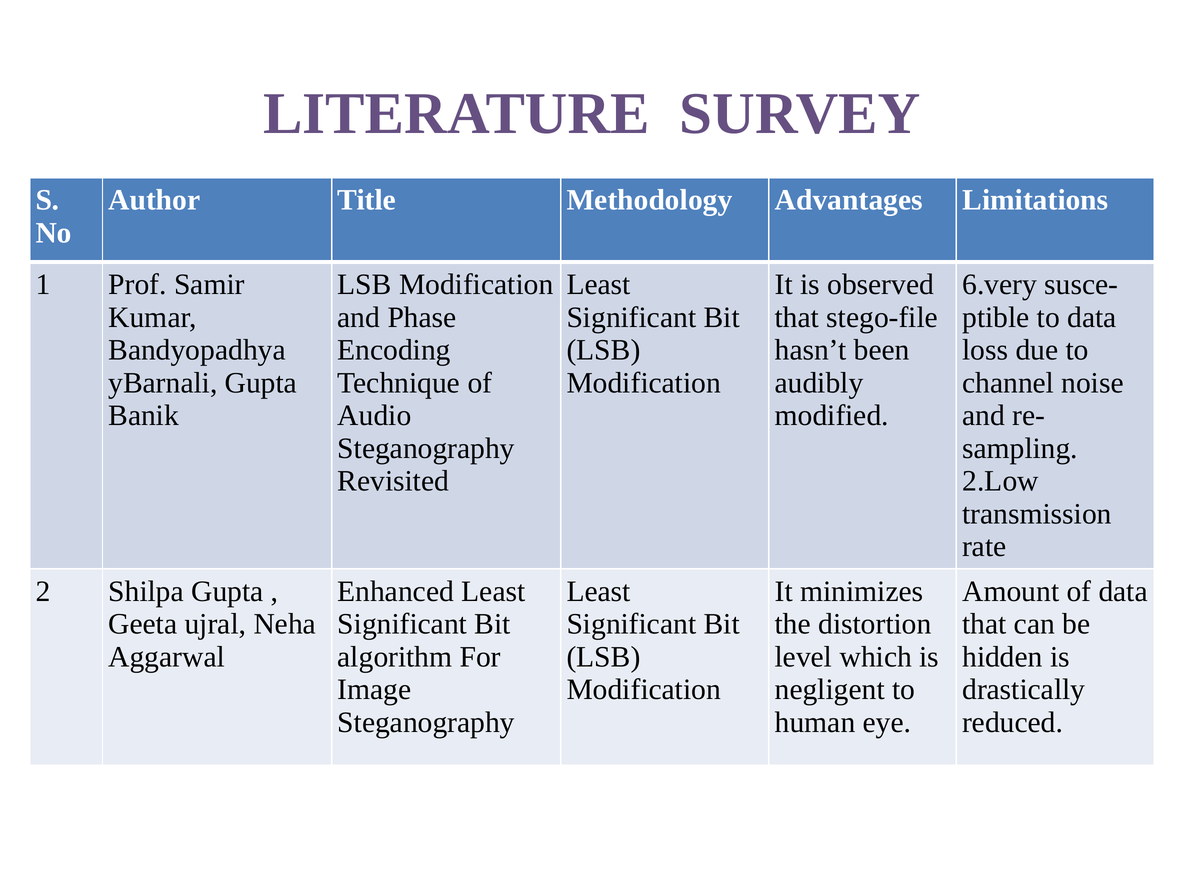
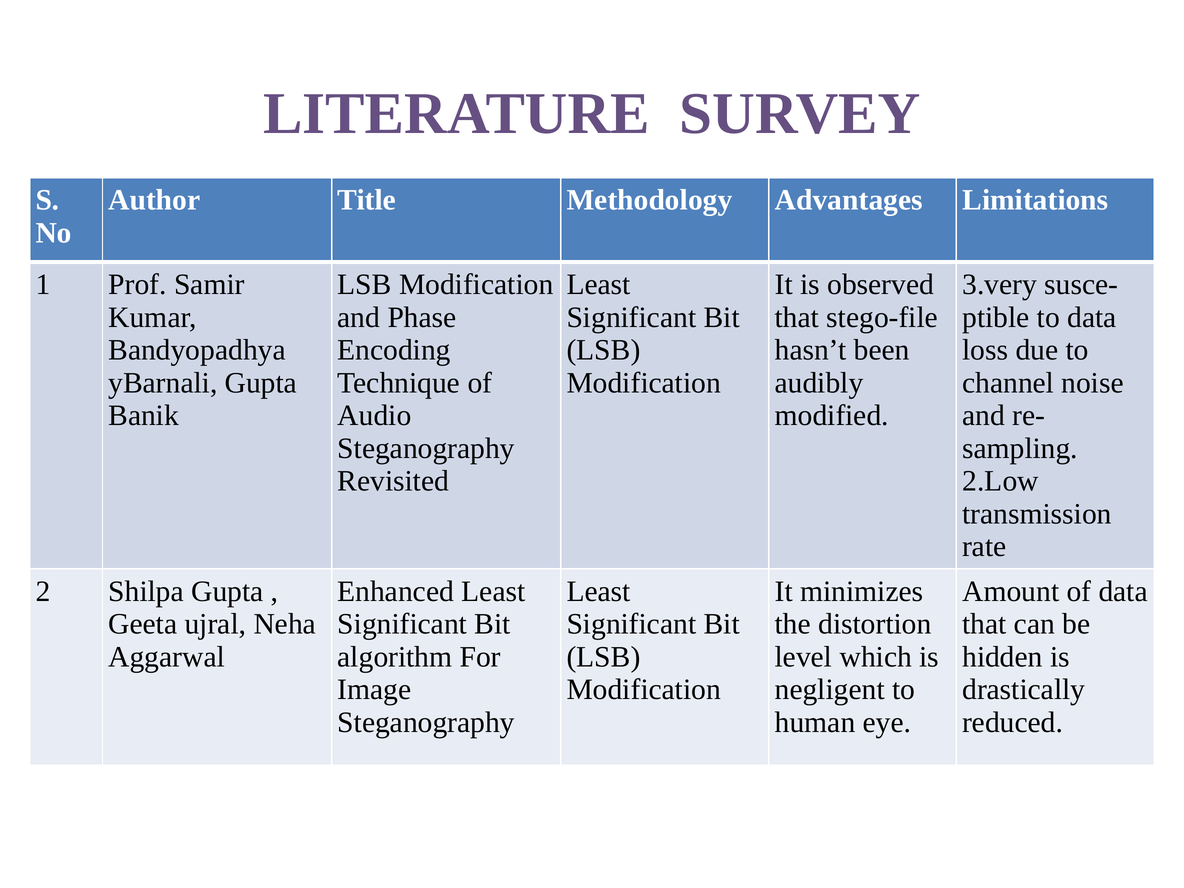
6.very: 6.very -> 3.very (1000, 285)
